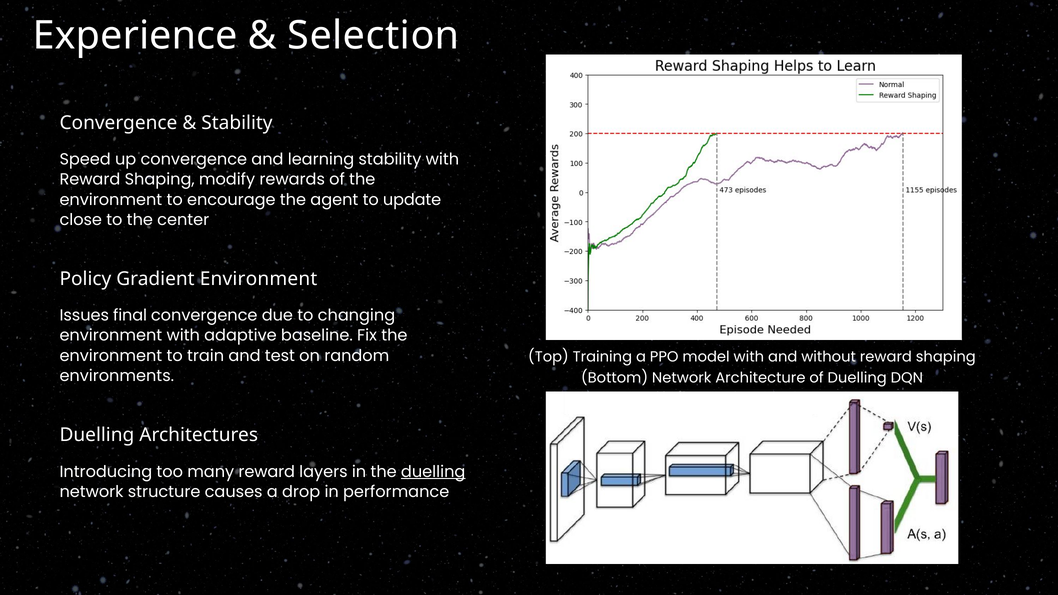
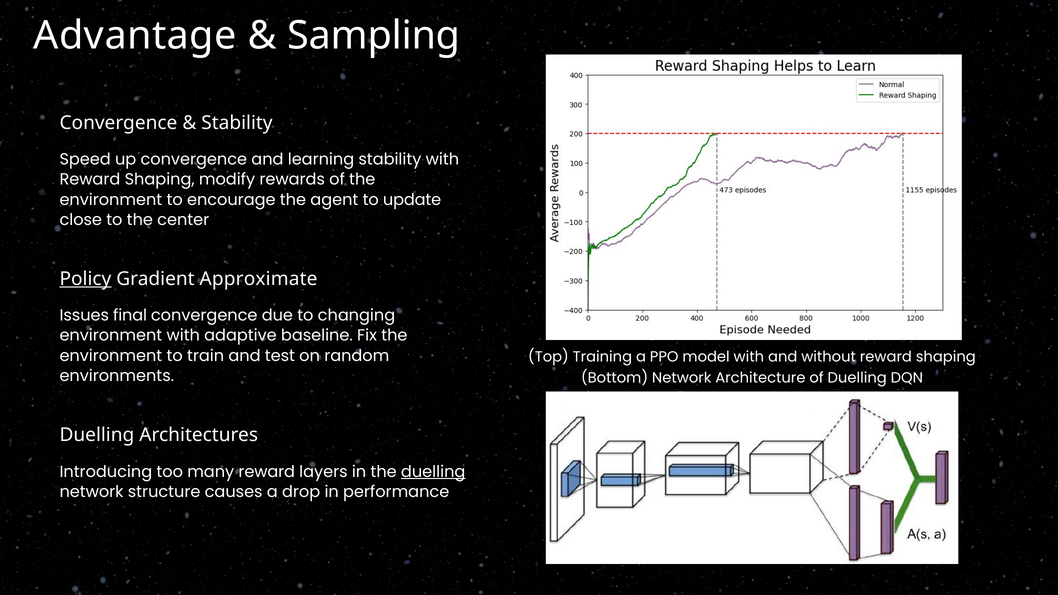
Experience: Experience -> Advantage (135, 36)
Selection: Selection -> Sampling (374, 36)
Policy underline: none -> present (85, 279)
Gradient Environment: Environment -> Approximate (259, 279)
